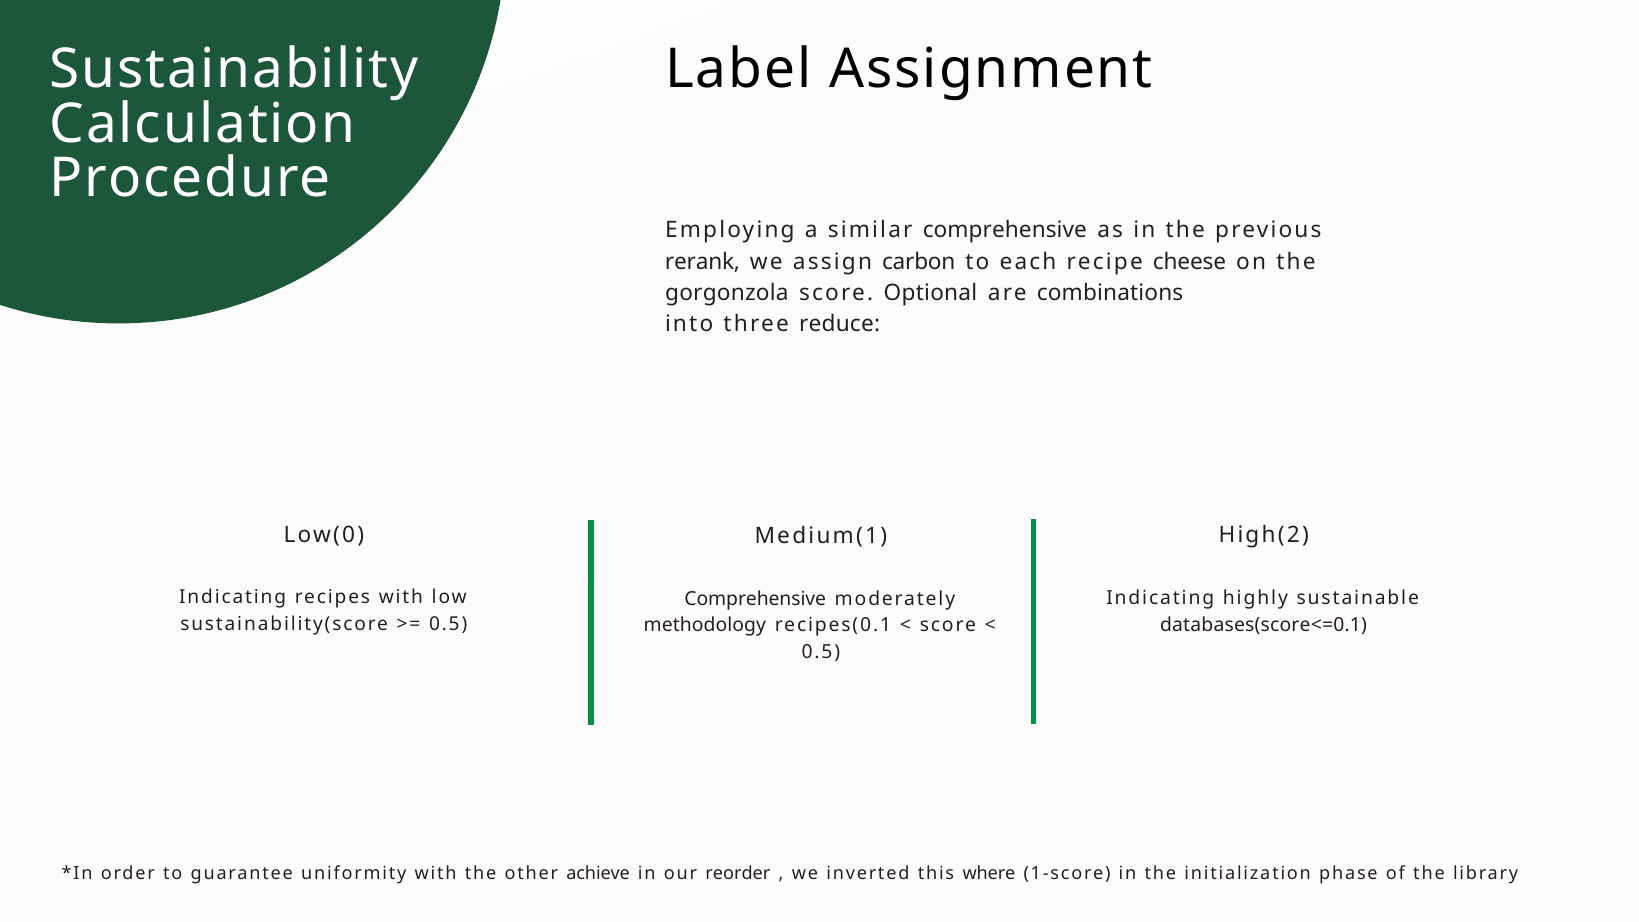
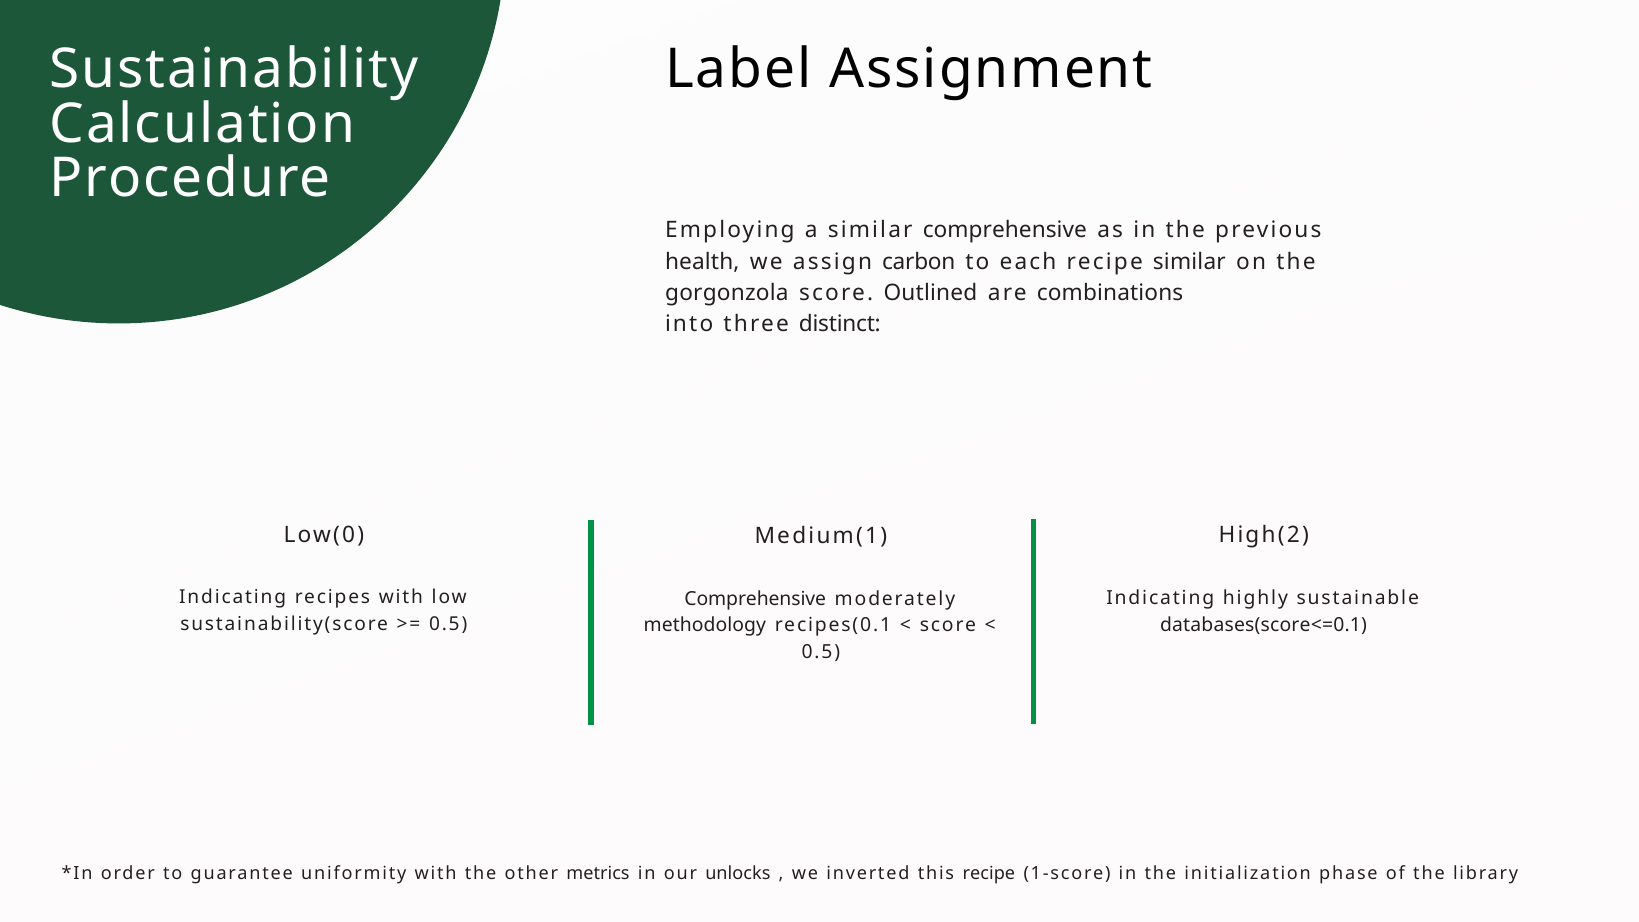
rerank: rerank -> health (702, 262)
recipe cheese: cheese -> similar (1189, 262)
Optional: Optional -> Outlined (930, 293)
reduce: reduce -> distinct (840, 324)
achieve: achieve -> metrics (598, 873)
reorder: reorder -> unlocks (738, 873)
this where: where -> recipe (989, 873)
